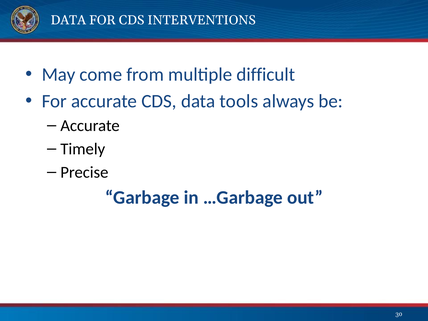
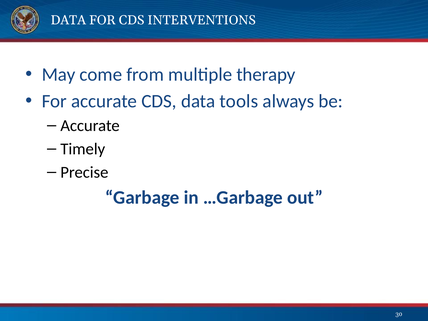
difficult: difficult -> therapy (266, 74)
